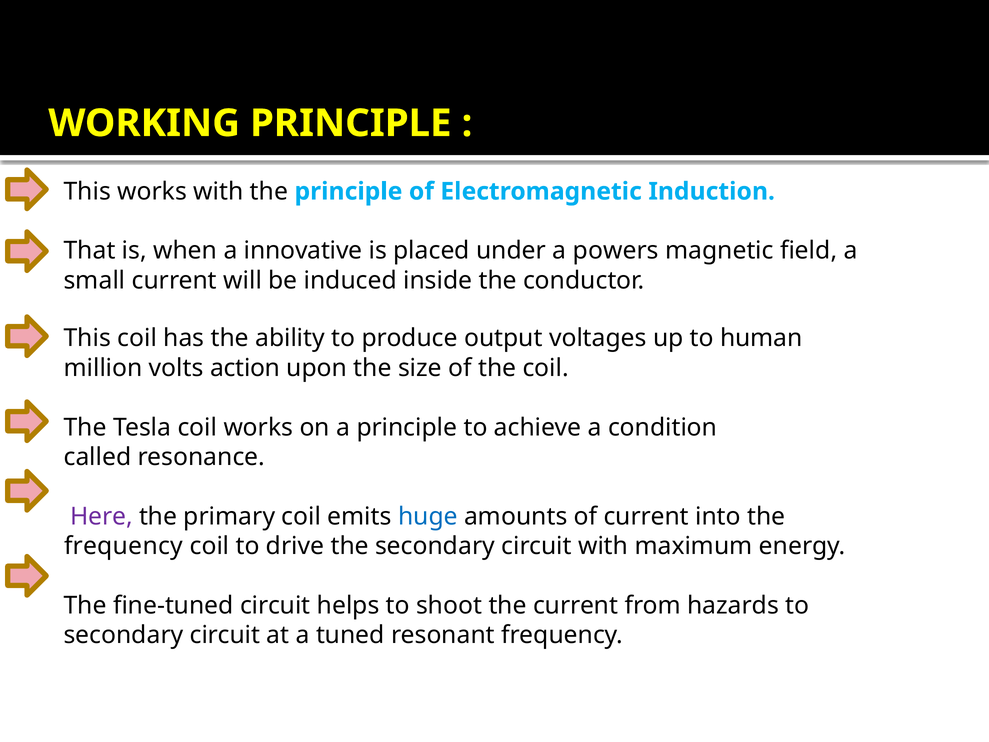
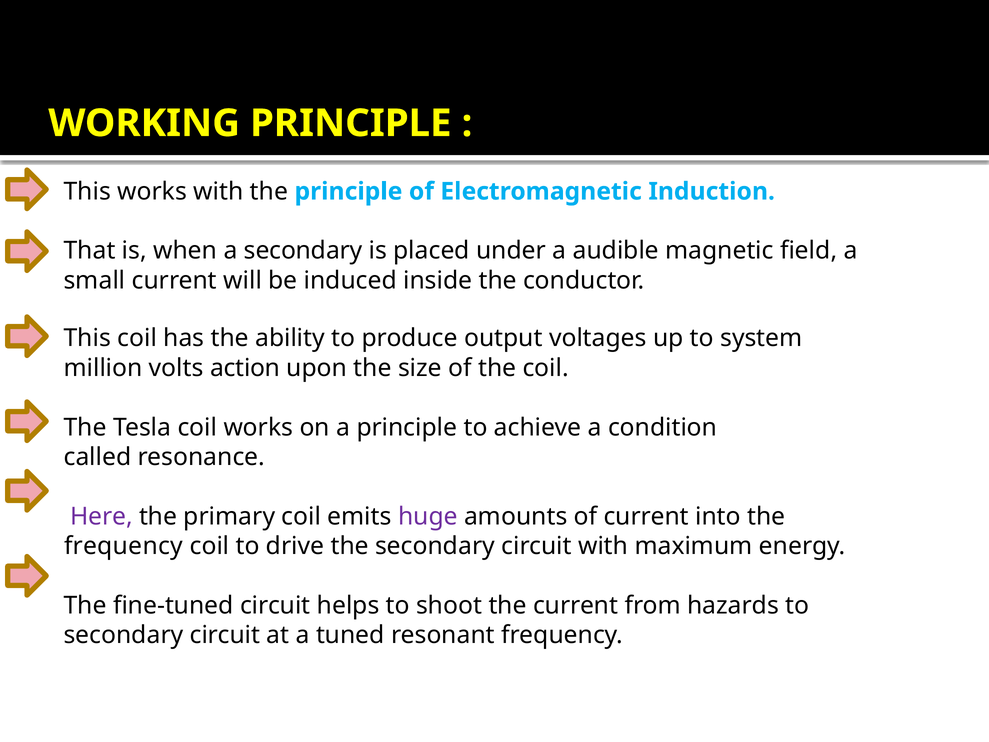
a innovative: innovative -> secondary (303, 251)
powers: powers -> audible (616, 251)
human: human -> system (761, 338)
huge colour: blue -> purple (428, 516)
